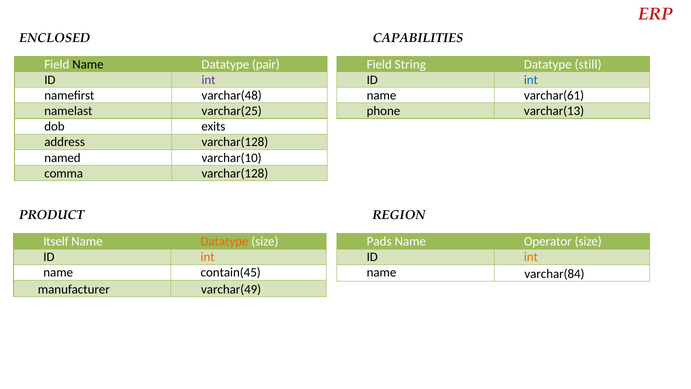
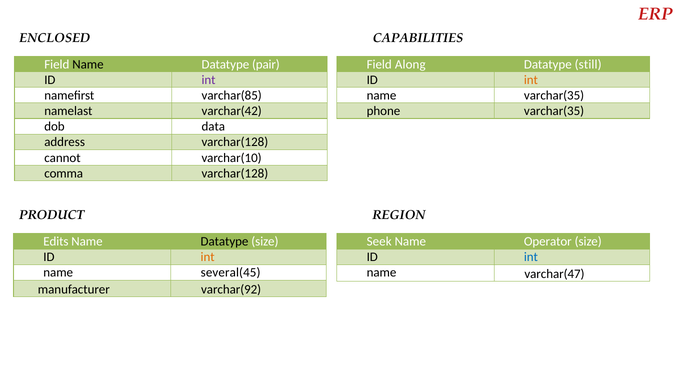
String: String -> Along (410, 64)
int colour: blue -> orange (531, 80)
varchar(48: varchar(48 -> varchar(85 (232, 95)
name varchar(61: varchar(61 -> varchar(35 (554, 95)
varchar(25: varchar(25 -> varchar(42 (232, 111)
phone varchar(13: varchar(13 -> varchar(35 (554, 111)
exits: exits -> data (213, 127)
named: named -> cannot (62, 158)
Itself: Itself -> Edits (56, 241)
Datatype colour: orange -> black (225, 241)
Pads: Pads -> Seek (379, 241)
int colour: orange -> blue (531, 257)
contain(45: contain(45 -> several(45 (231, 272)
varchar(84: varchar(84 -> varchar(47 (554, 274)
varchar(49: varchar(49 -> varchar(92 (231, 289)
